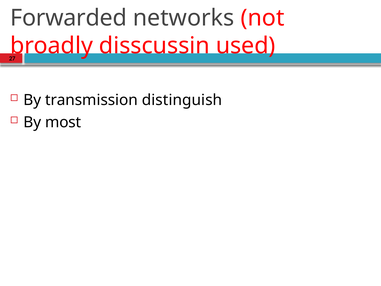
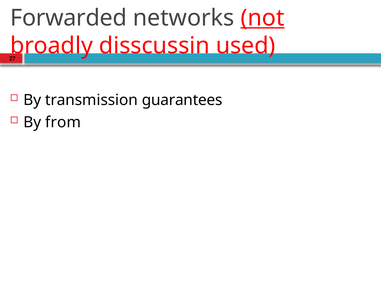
not underline: none -> present (263, 18)
distinguish: distinguish -> guarantees (182, 100)
most: most -> from (63, 122)
